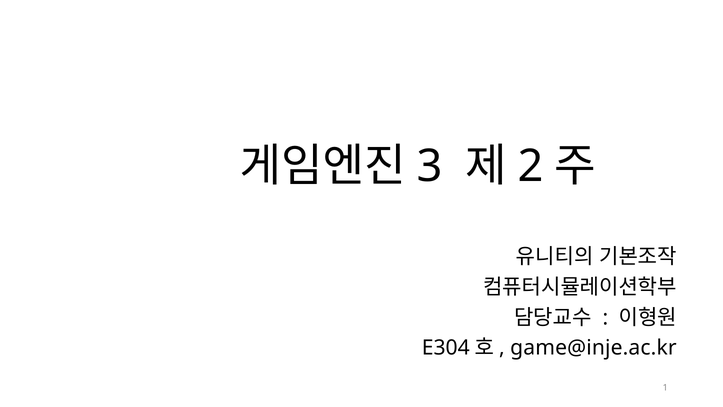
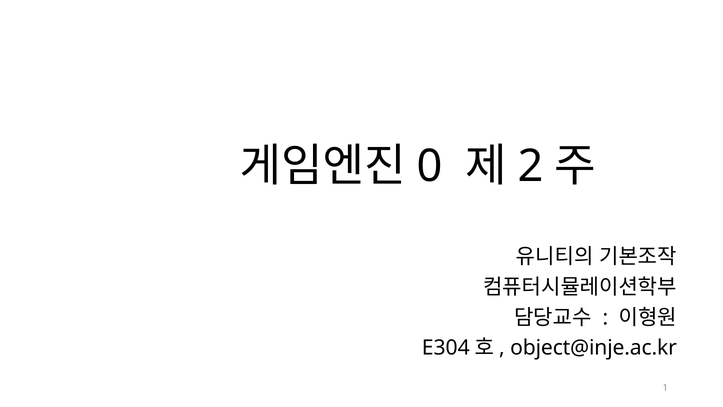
3: 3 -> 0 (430, 166)
game@inje.ac.kr: game@inje.ac.kr -> object@inje.ac.kr (594, 348)
